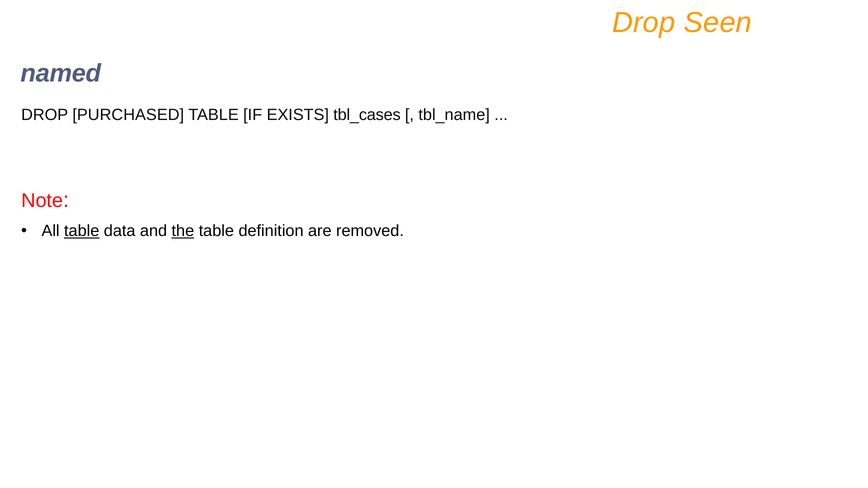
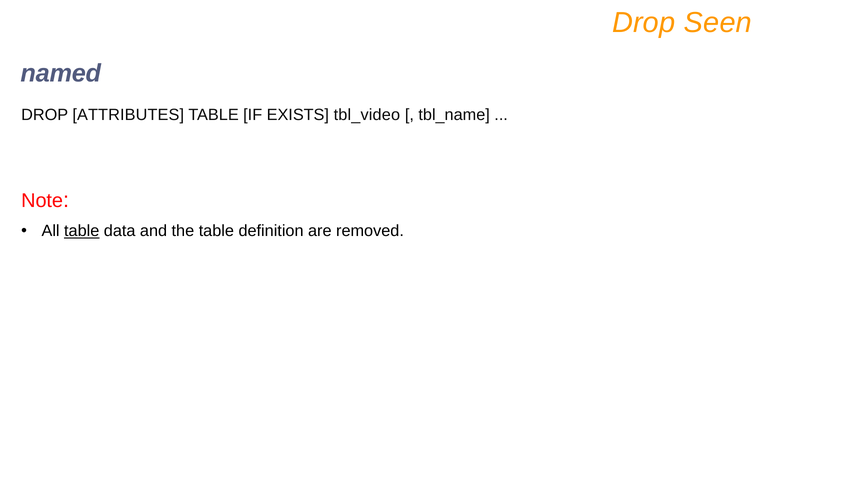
PURCHASED: PURCHASED -> ATTRIBUTES (128, 115)
tbl_cases: tbl_cases -> tbl_video (367, 115)
the underline: present -> none (183, 231)
